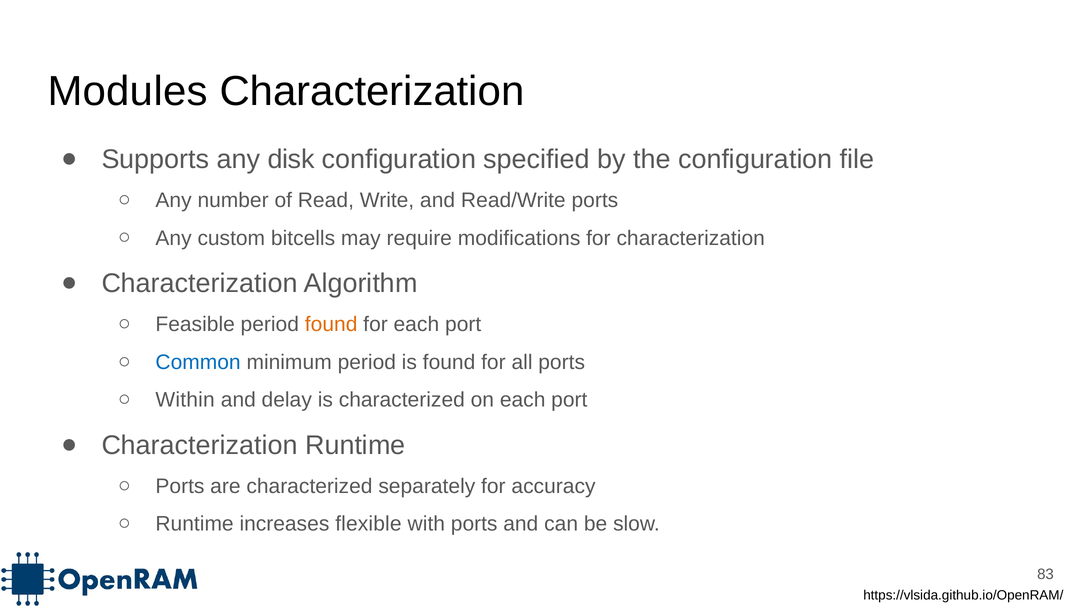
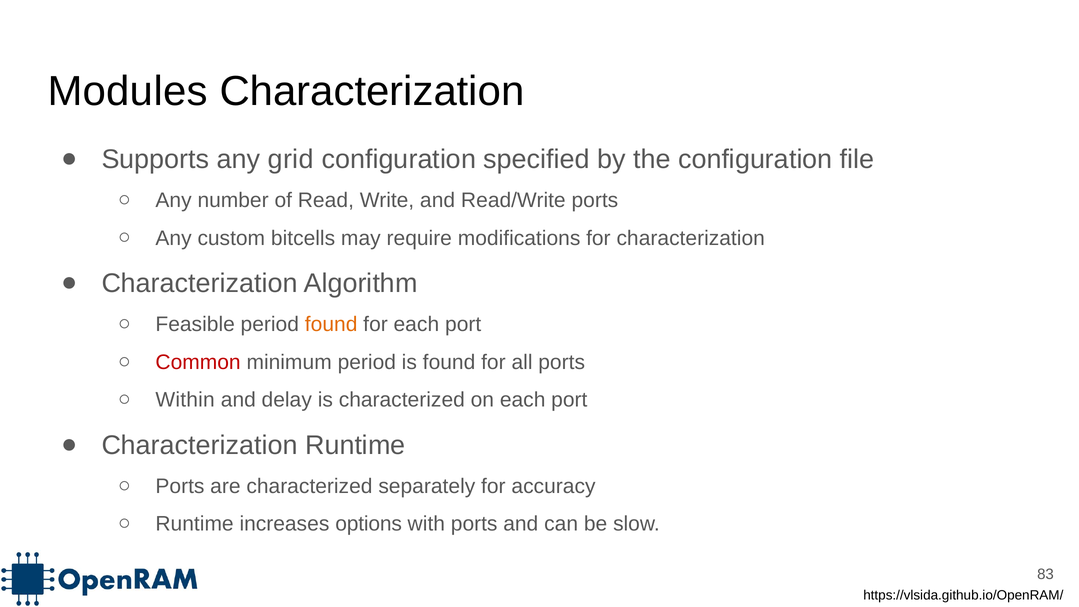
disk: disk -> grid (291, 159)
Common colour: blue -> red (198, 362)
flexible: flexible -> options (369, 524)
